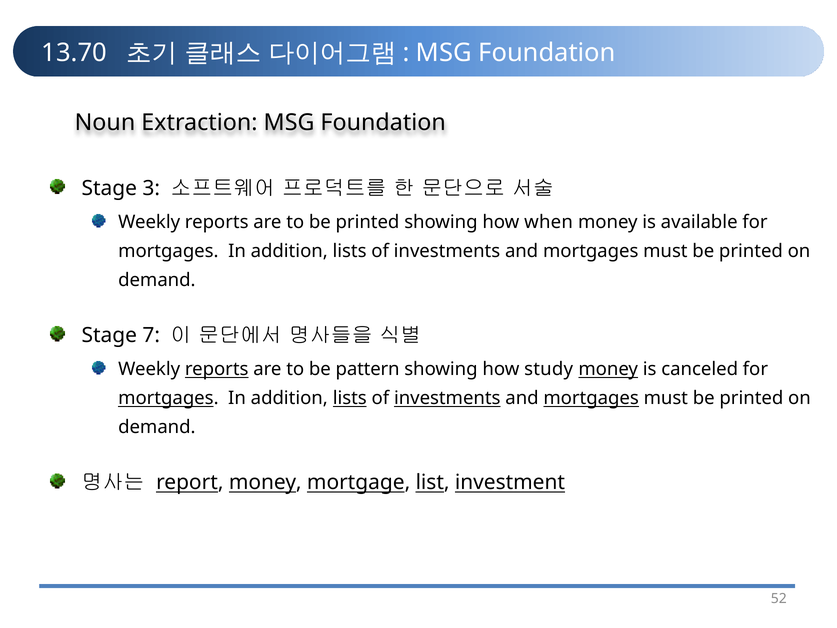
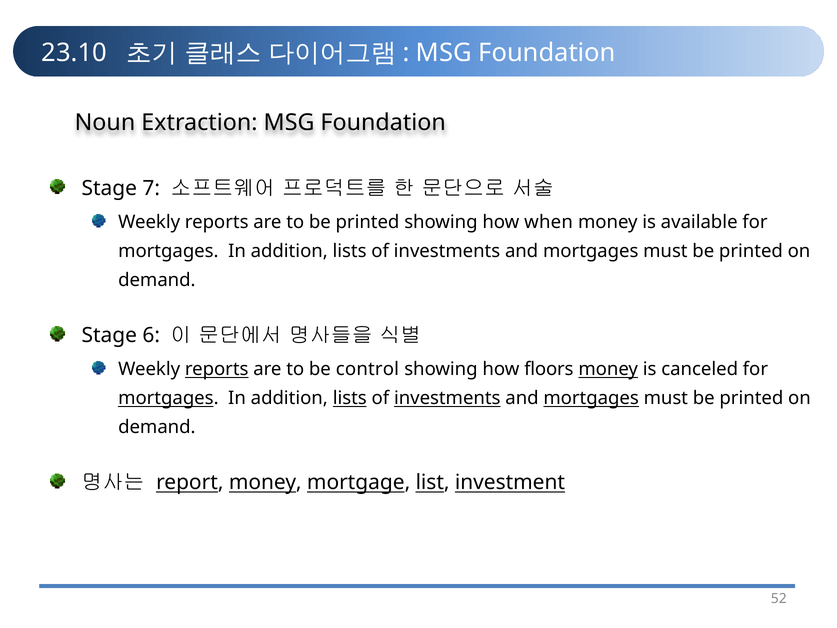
13.70: 13.70 -> 23.10 (74, 53)
3: 3 -> 7 (151, 188)
7: 7 -> 6 (151, 335)
pattern: pattern -> control (367, 369)
study: study -> floors (549, 369)
